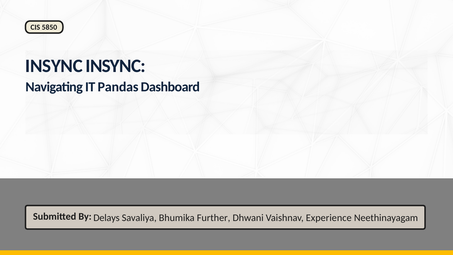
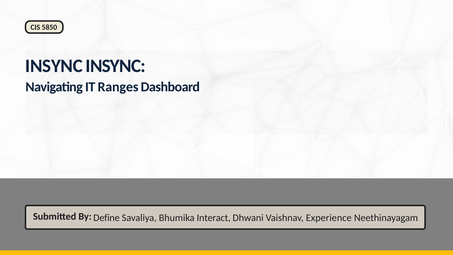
Pandas: Pandas -> Ranges (118, 87)
Delays: Delays -> Define (107, 218)
Further: Further -> Interact (214, 218)
